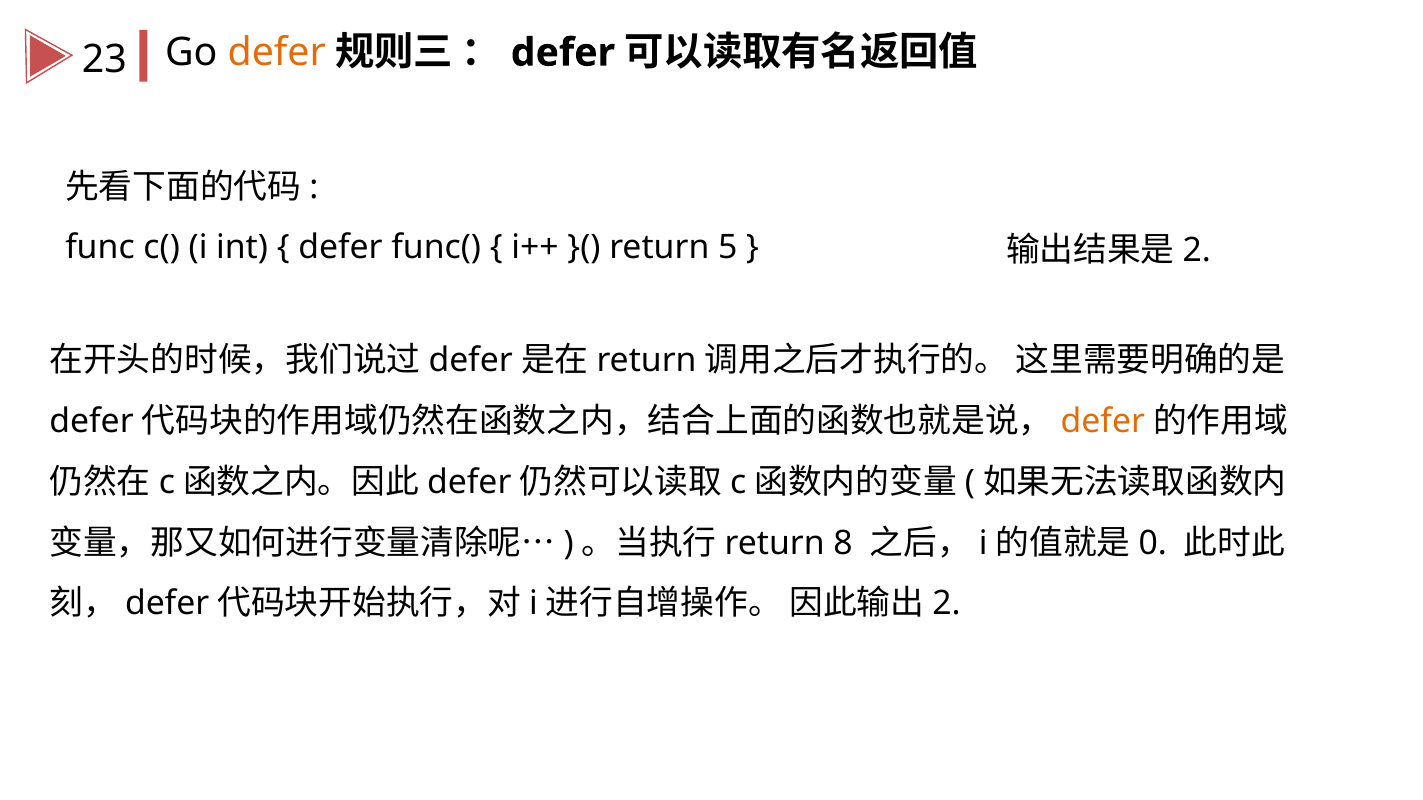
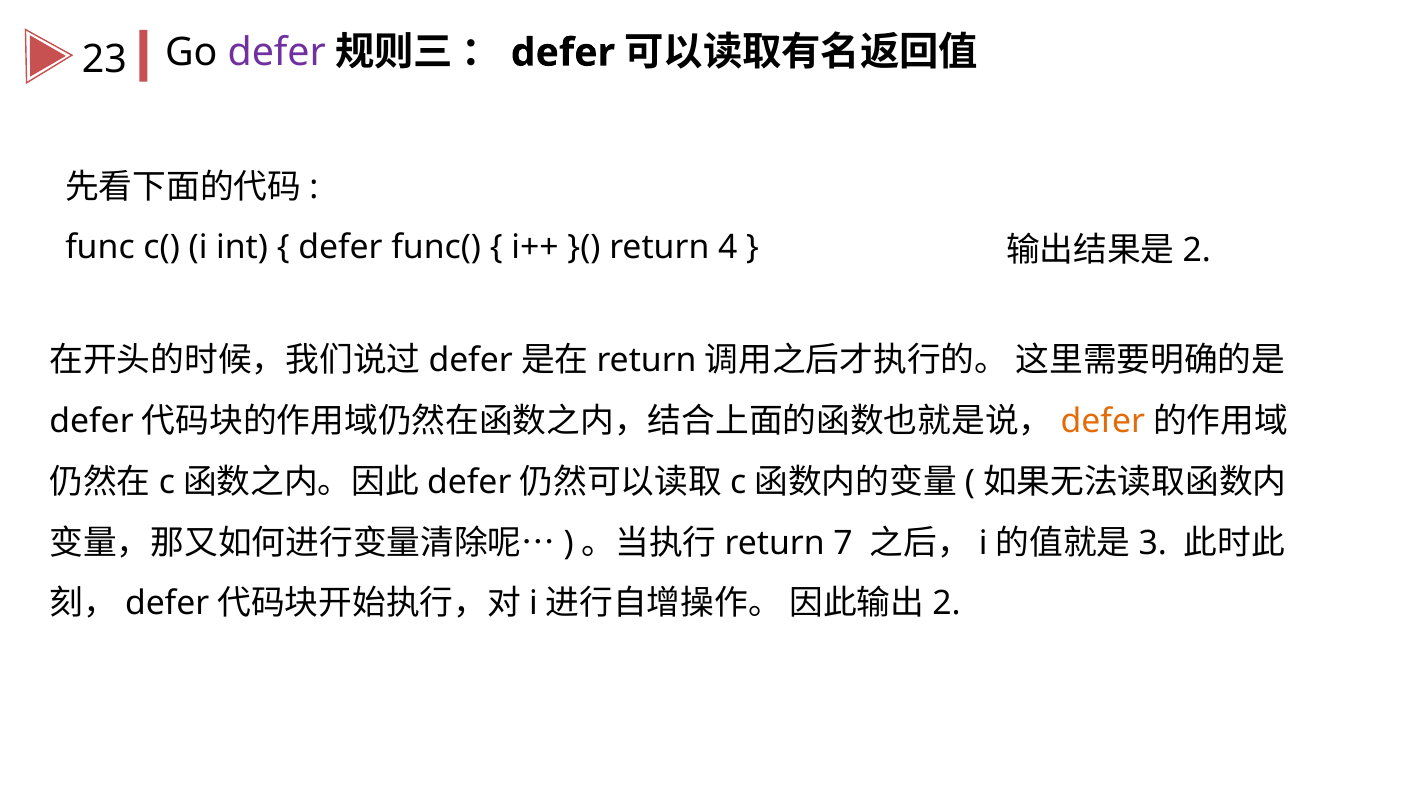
defer colour: orange -> purple (277, 53)
5: 5 -> 4 (728, 248)
8: 8 -> 7 (843, 543)
0: 0 -> 3 (1153, 543)
